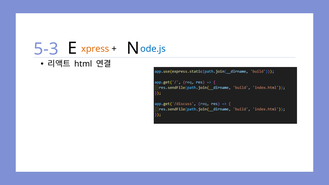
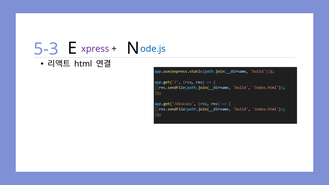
xpress colour: orange -> purple (95, 49)
